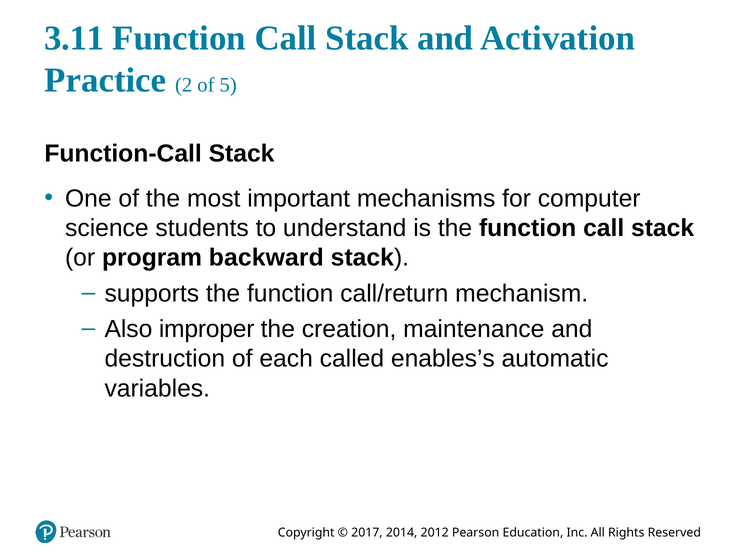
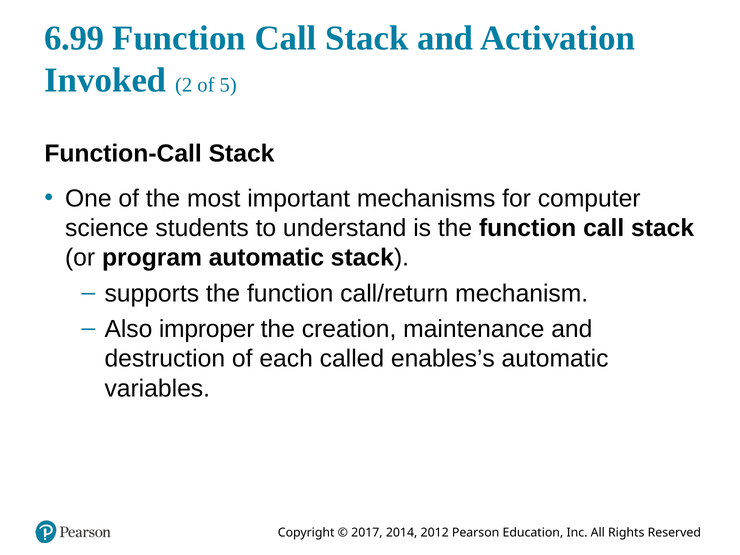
3.11: 3.11 -> 6.99 (74, 38)
Practice: Practice -> Invoked (105, 80)
program backward: backward -> automatic (266, 258)
